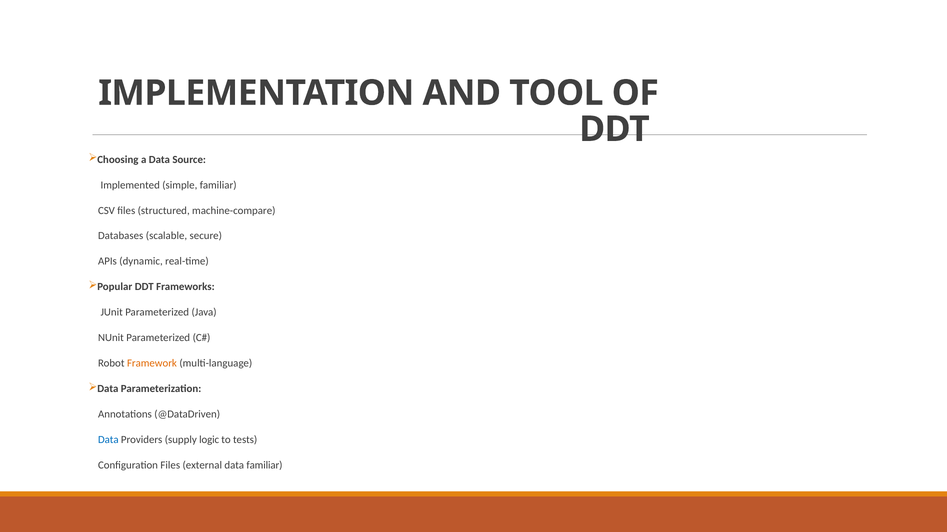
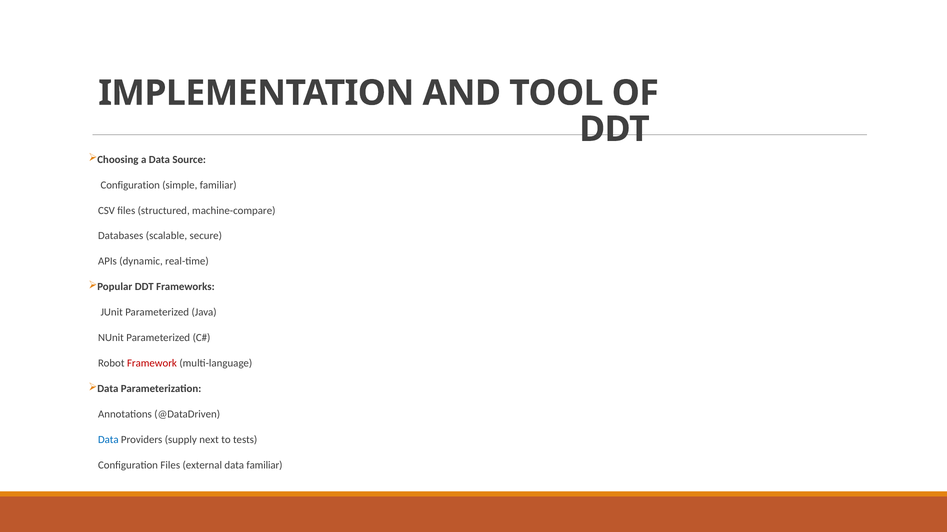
Implemented: Implemented -> Configuration (130, 185)
Framework colour: orange -> red (152, 364)
logic: logic -> next (209, 440)
